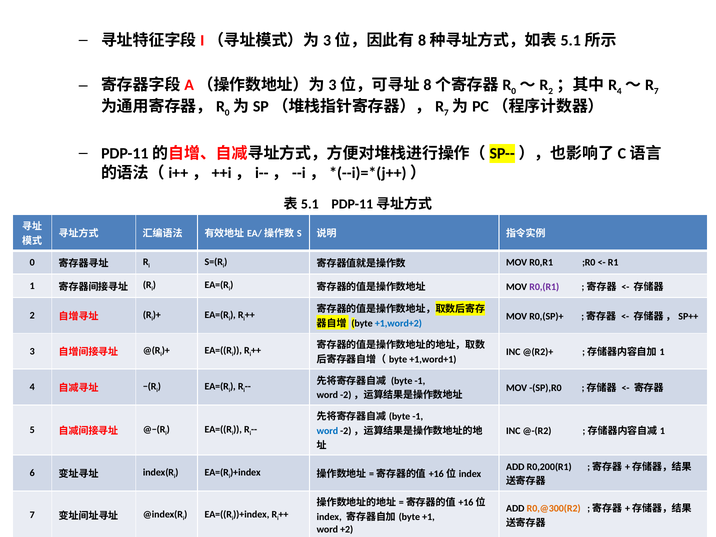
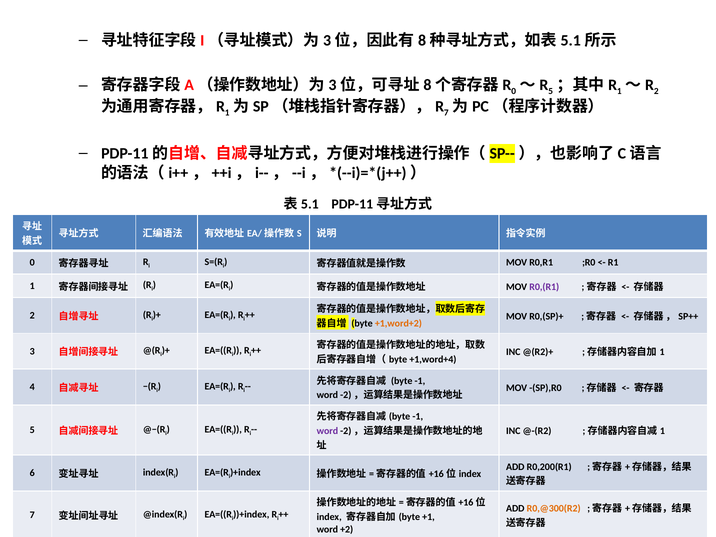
2: 2 -> 5 (551, 91)
4: 4 -> 1 (619, 91)
7: 7 -> 2 (656, 91)
0: 0 -> 1 (227, 113)
+1,word+2 colour: blue -> orange (398, 323)
+1,word+1: +1,word+1 -> +1,word+4 (433, 359)
word colour: blue -> purple (327, 431)
